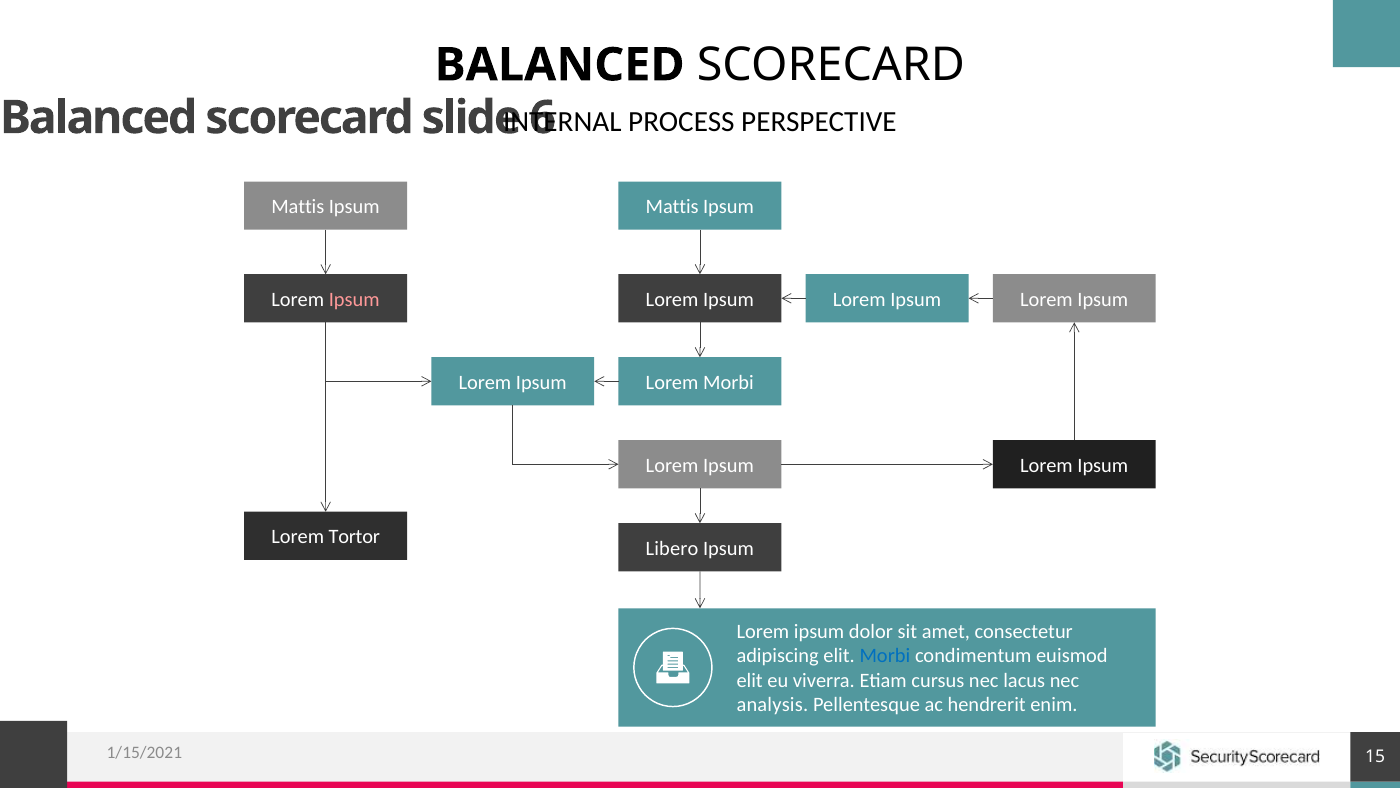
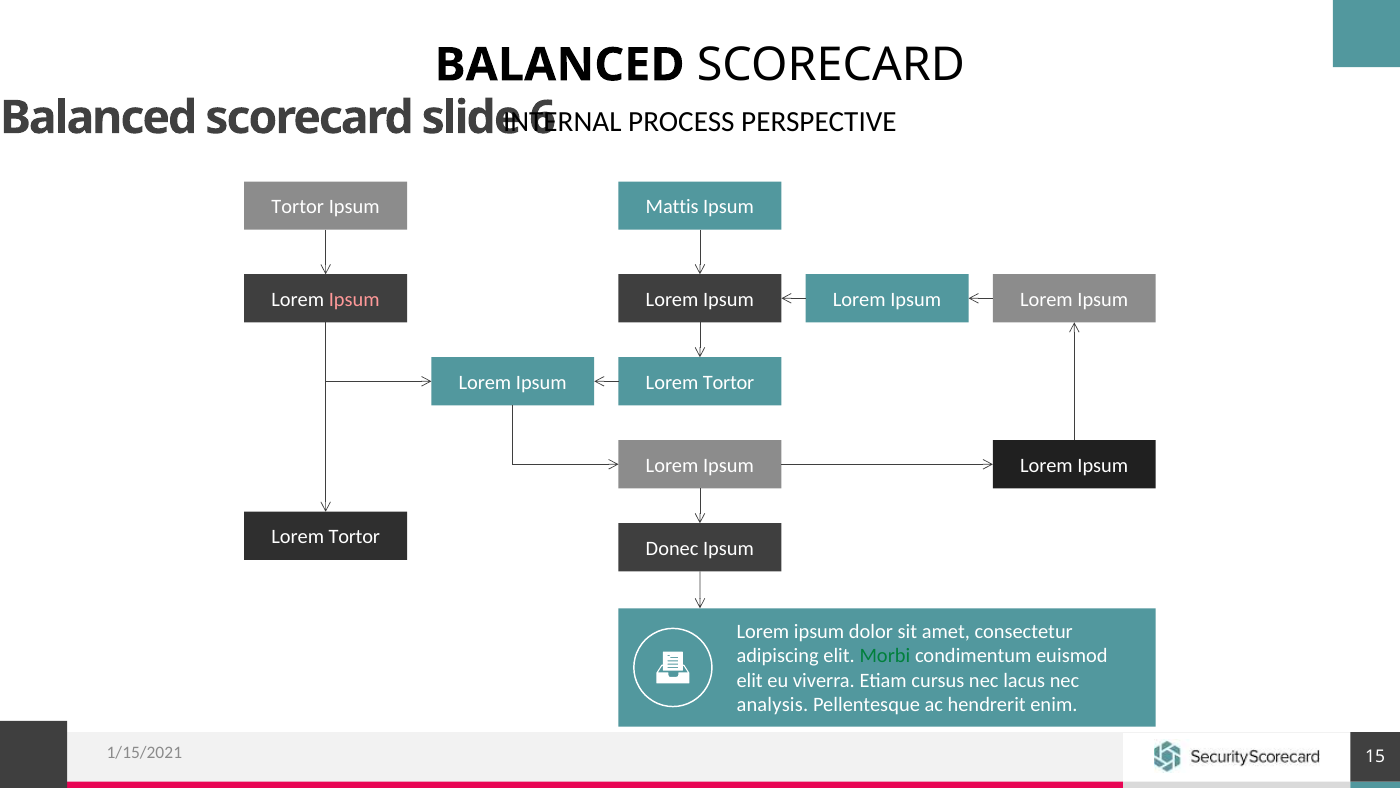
Mattis: Mattis -> Tortor (298, 207)
Morbi: Morbi -> Tortor (729, 382)
Libero: Libero -> Donec (672, 548)
Morbi colour: blue -> green (885, 656)
